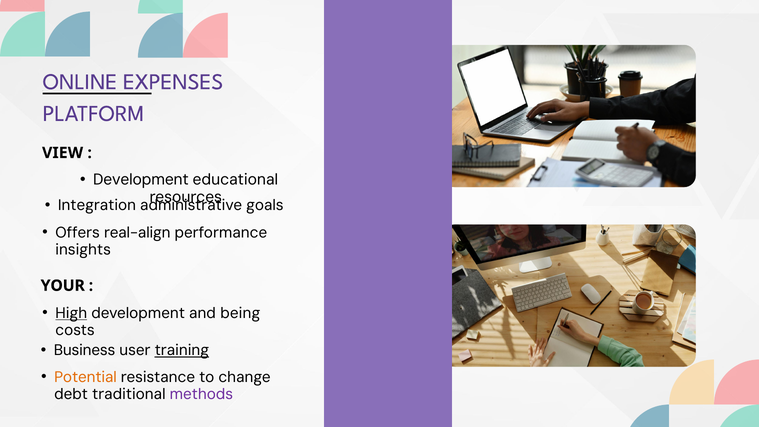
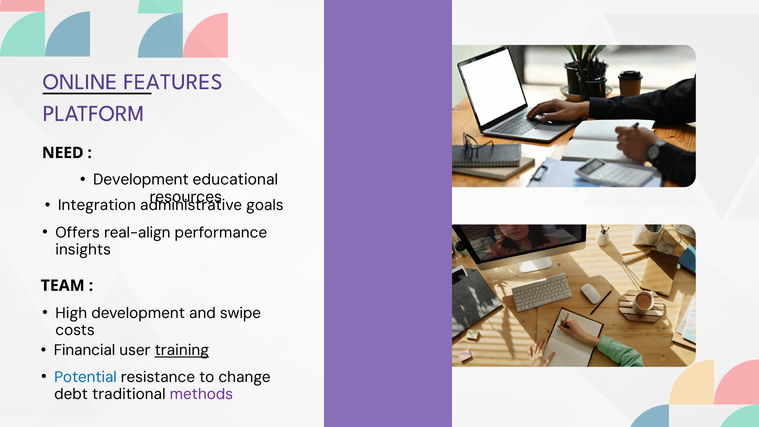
EXPENSES: EXPENSES -> FEATURES (173, 82)
VIEW: VIEW -> NEED (63, 153)
YOUR: YOUR -> TEAM (63, 286)
High underline: present -> none (71, 313)
being: being -> swipe (240, 313)
Business: Business -> Financial (85, 350)
Potential colour: orange -> blue (86, 377)
